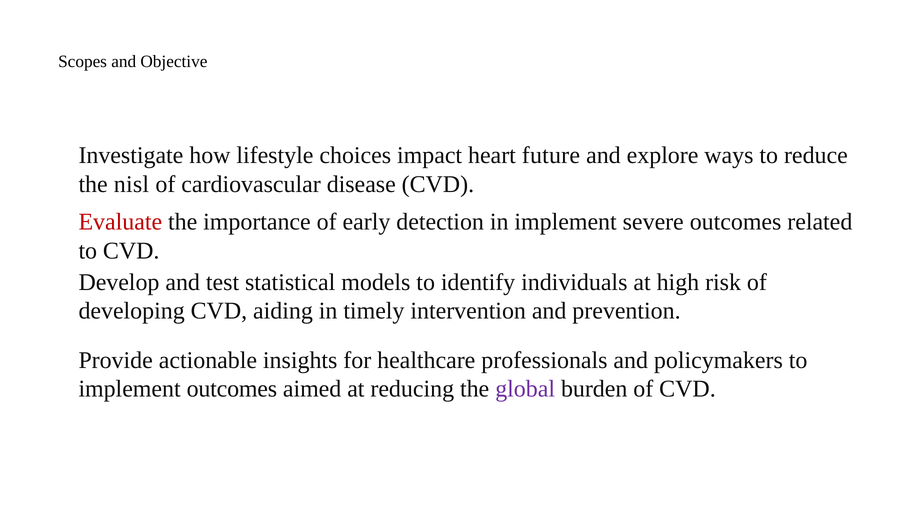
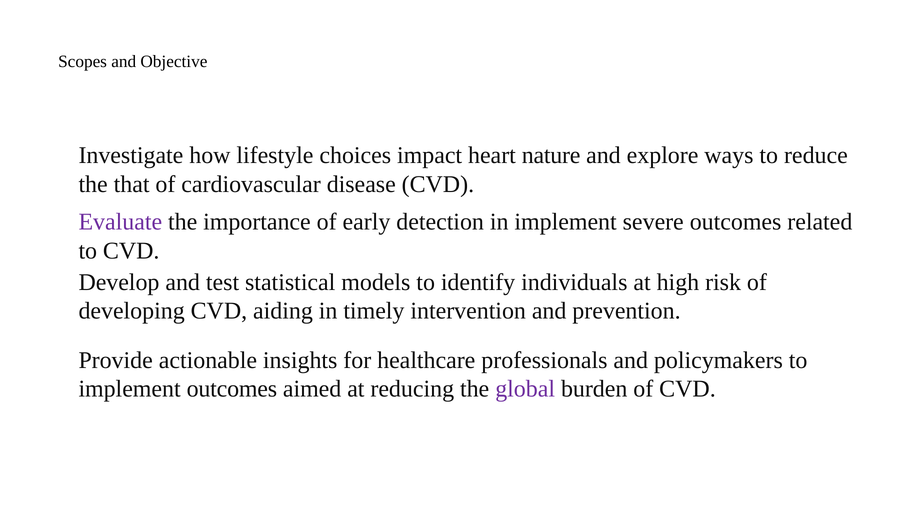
future: future -> nature (551, 155)
nisl: nisl -> that (132, 184)
Evaluate colour: red -> purple (120, 222)
